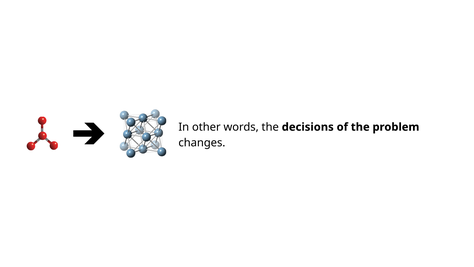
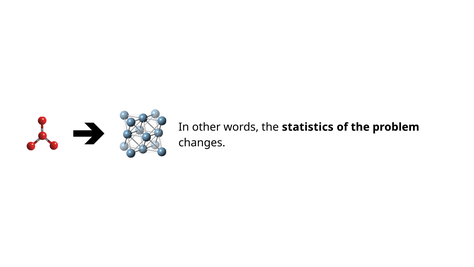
decisions: decisions -> statistics (308, 127)
